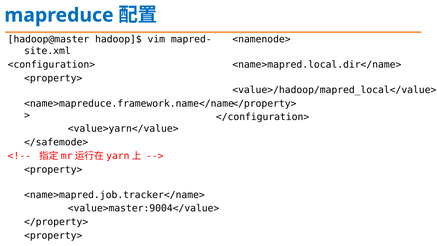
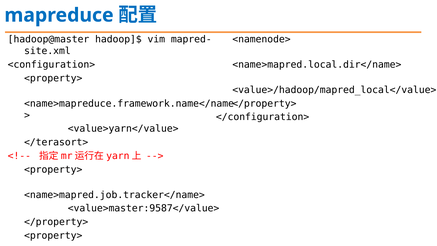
</safemode>: </safemode> -> </terasort> (56, 142)
<value>master:9004</value>: <value>master:9004</value> -> <value>master:9587</value> (144, 208)
